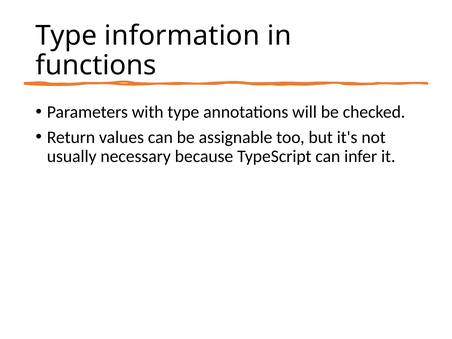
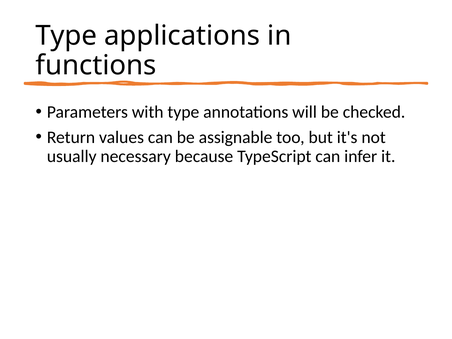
information: information -> applications (182, 36)
